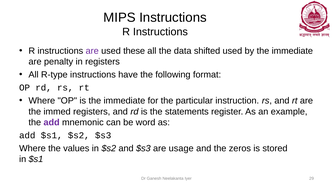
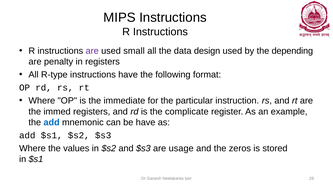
these: these -> small (134, 51)
shifted: shifted -> design (207, 51)
by the immediate: immediate -> depending (292, 51)
statements: statements -> complicate (187, 112)
add colour: purple -> blue (52, 123)
be word: word -> have (146, 123)
